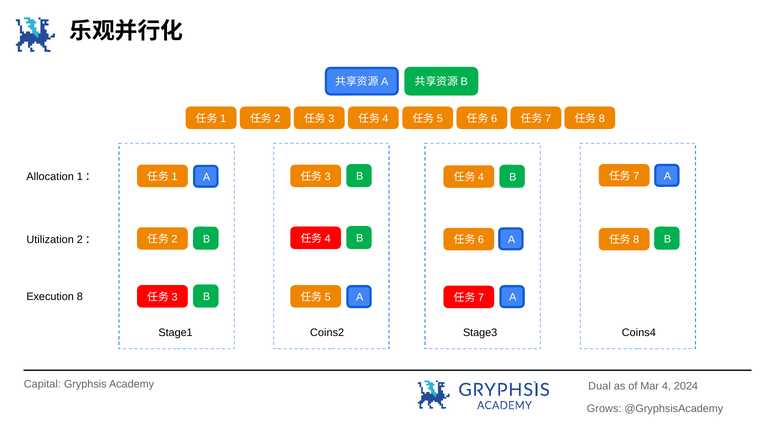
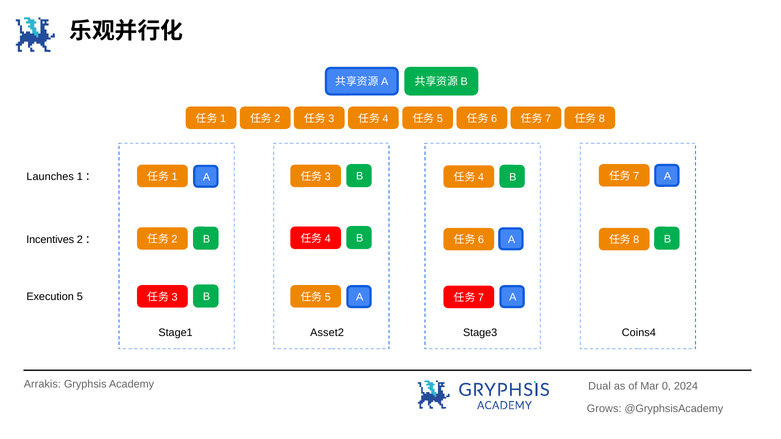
Allocation: Allocation -> Launches (50, 177)
Utilization: Utilization -> Incentives (50, 240)
8: 8 -> 5 (80, 297)
Coins2: Coins2 -> Asset2 (327, 333)
Capital: Capital -> Arrakis (42, 384)
4: 4 -> 0 (666, 387)
